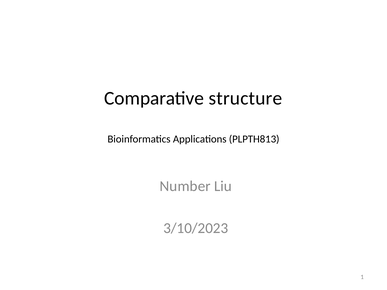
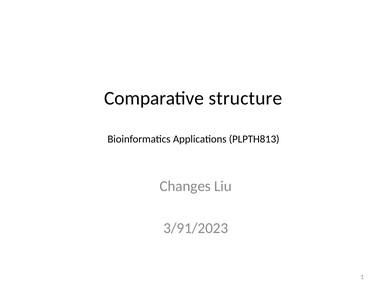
Number: Number -> Changes (185, 186)
3/10/2023: 3/10/2023 -> 3/91/2023 (196, 228)
